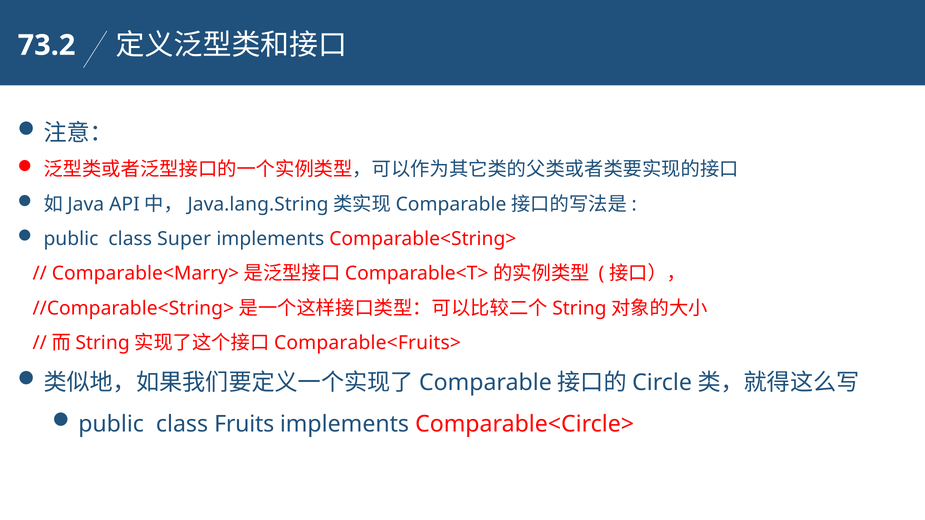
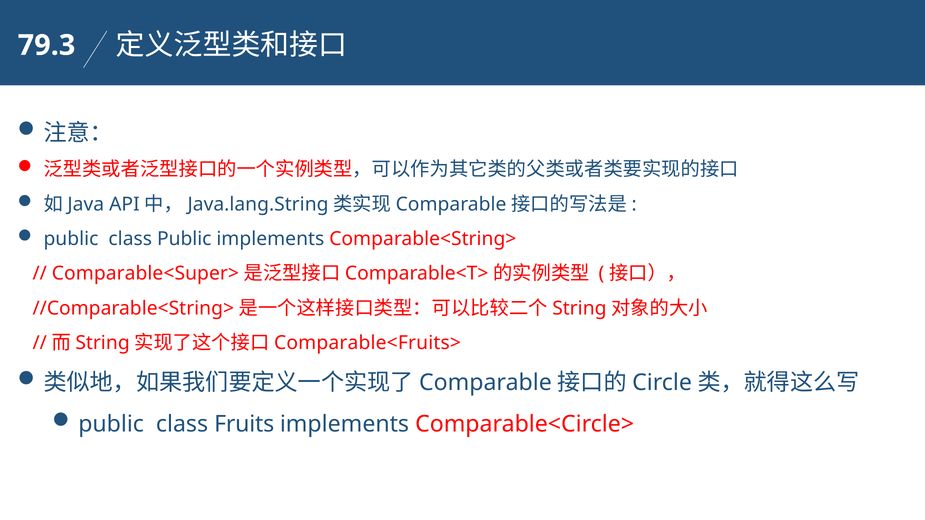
73.2: 73.2 -> 79.3 (47, 45)
class Super: Super -> Public (184, 239)
Comparable<Marry>: Comparable<Marry> -> Comparable<Super> (145, 274)
